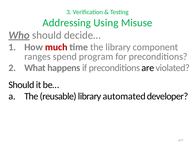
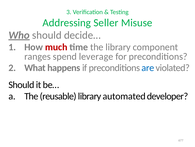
Using: Using -> Seller (106, 23)
program: program -> leverage (96, 56)
are colour: black -> blue (148, 68)
